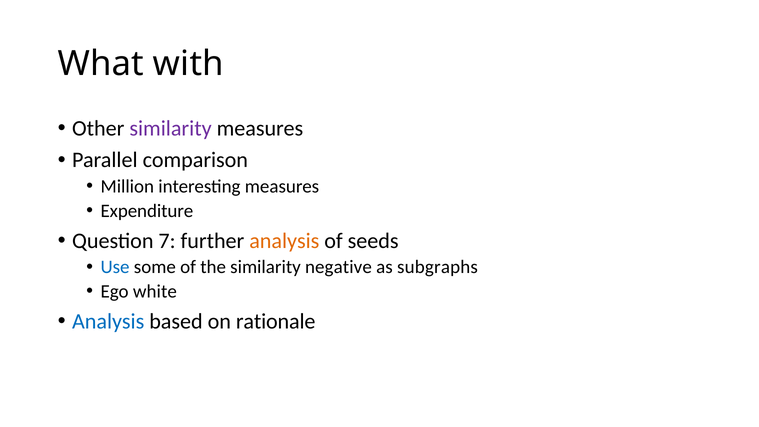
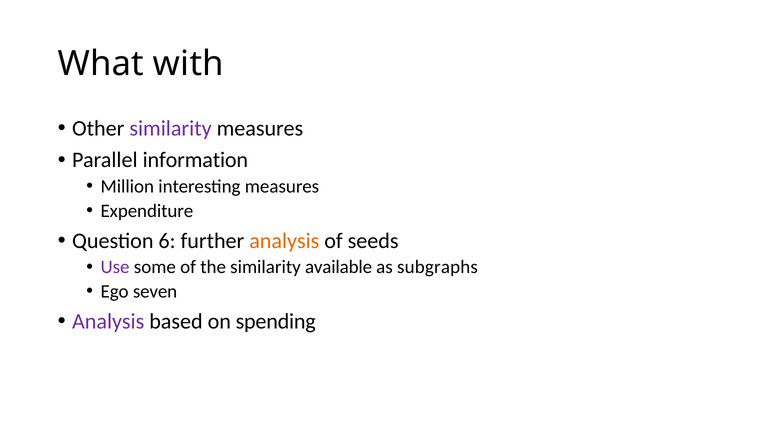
comparison: comparison -> information (195, 160)
7: 7 -> 6 (167, 241)
Use colour: blue -> purple (115, 267)
negative: negative -> available (339, 267)
white: white -> seven (155, 291)
Analysis colour: blue -> purple (108, 322)
rationale: rationale -> spending (276, 322)
